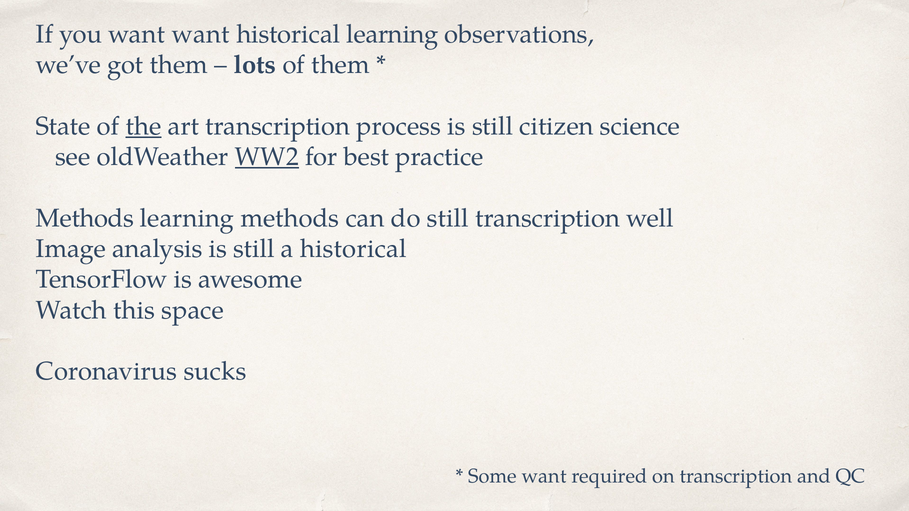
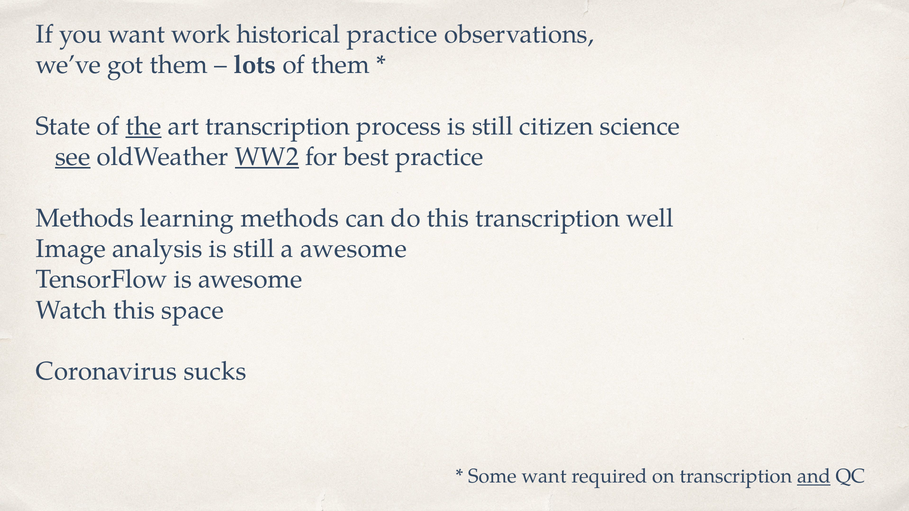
want want: want -> work (201, 34)
historical learning: learning -> practice (392, 34)
see underline: none -> present (73, 157)
do still: still -> this (448, 218)
a historical: historical -> awesome (353, 249)
and underline: none -> present (814, 477)
